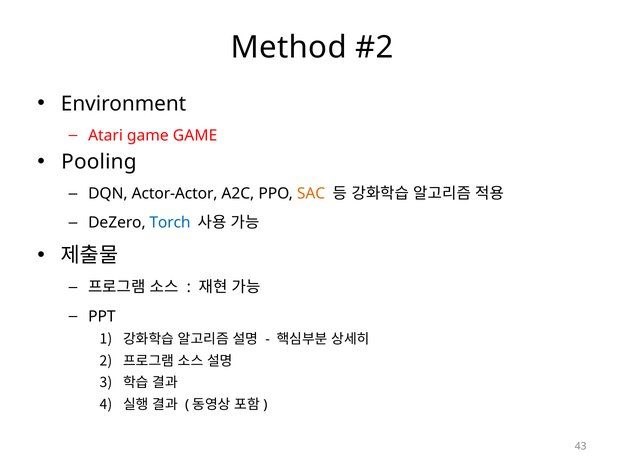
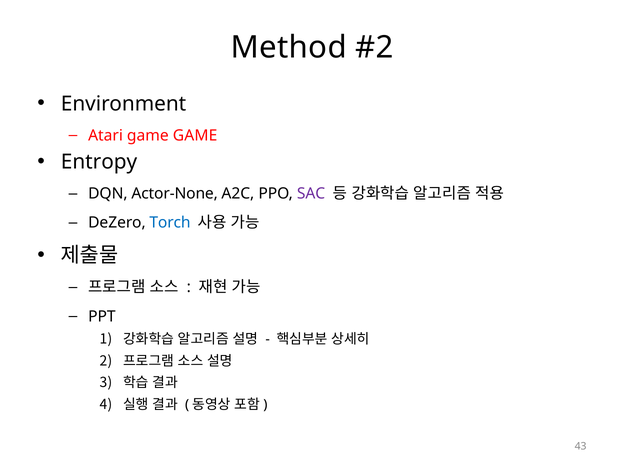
Pooling: Pooling -> Entropy (99, 162)
Actor-Actor: Actor-Actor -> Actor-None (175, 194)
SAC colour: orange -> purple (311, 194)
